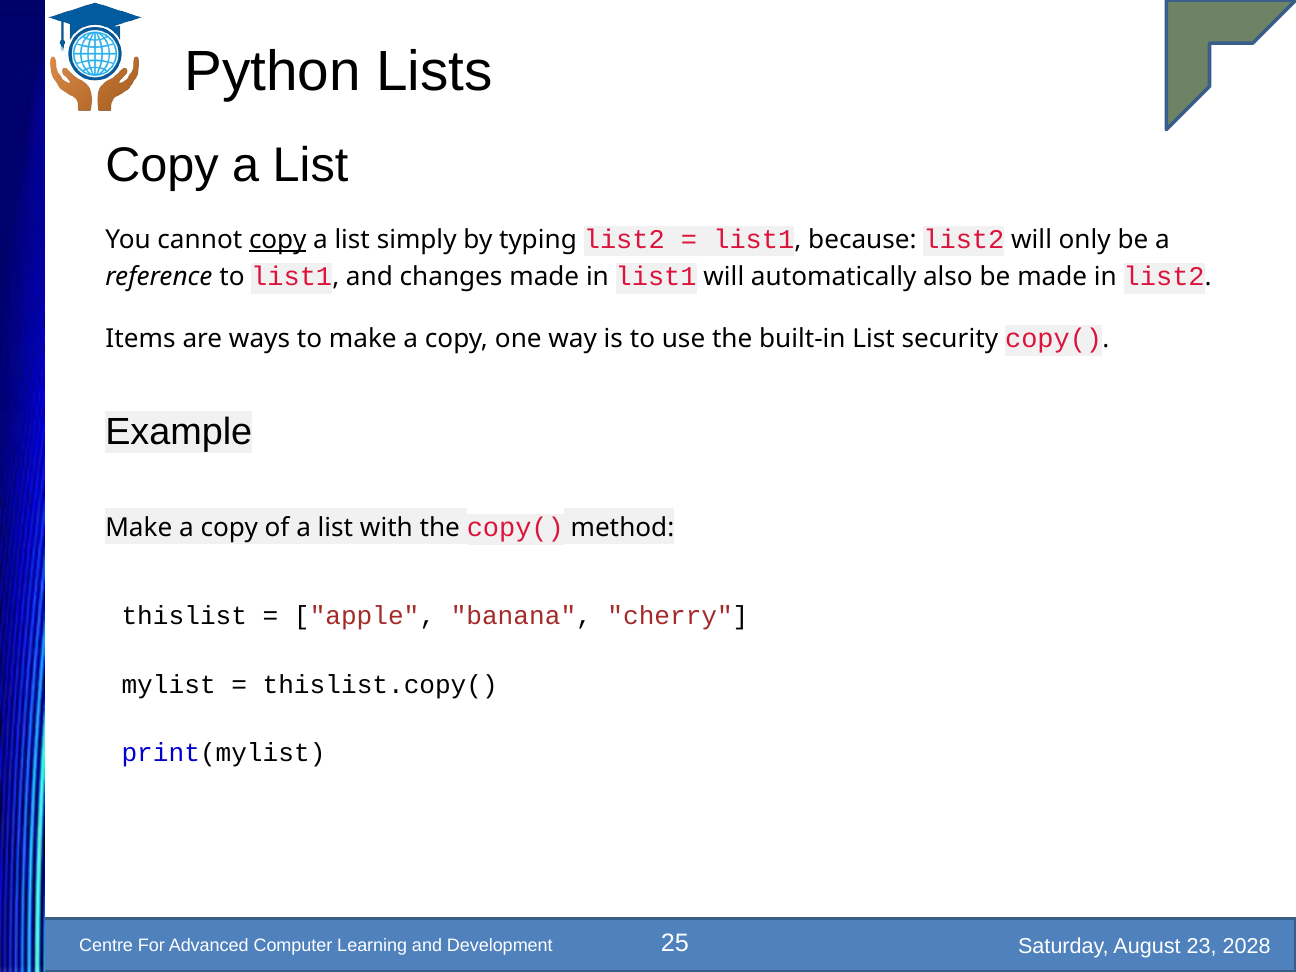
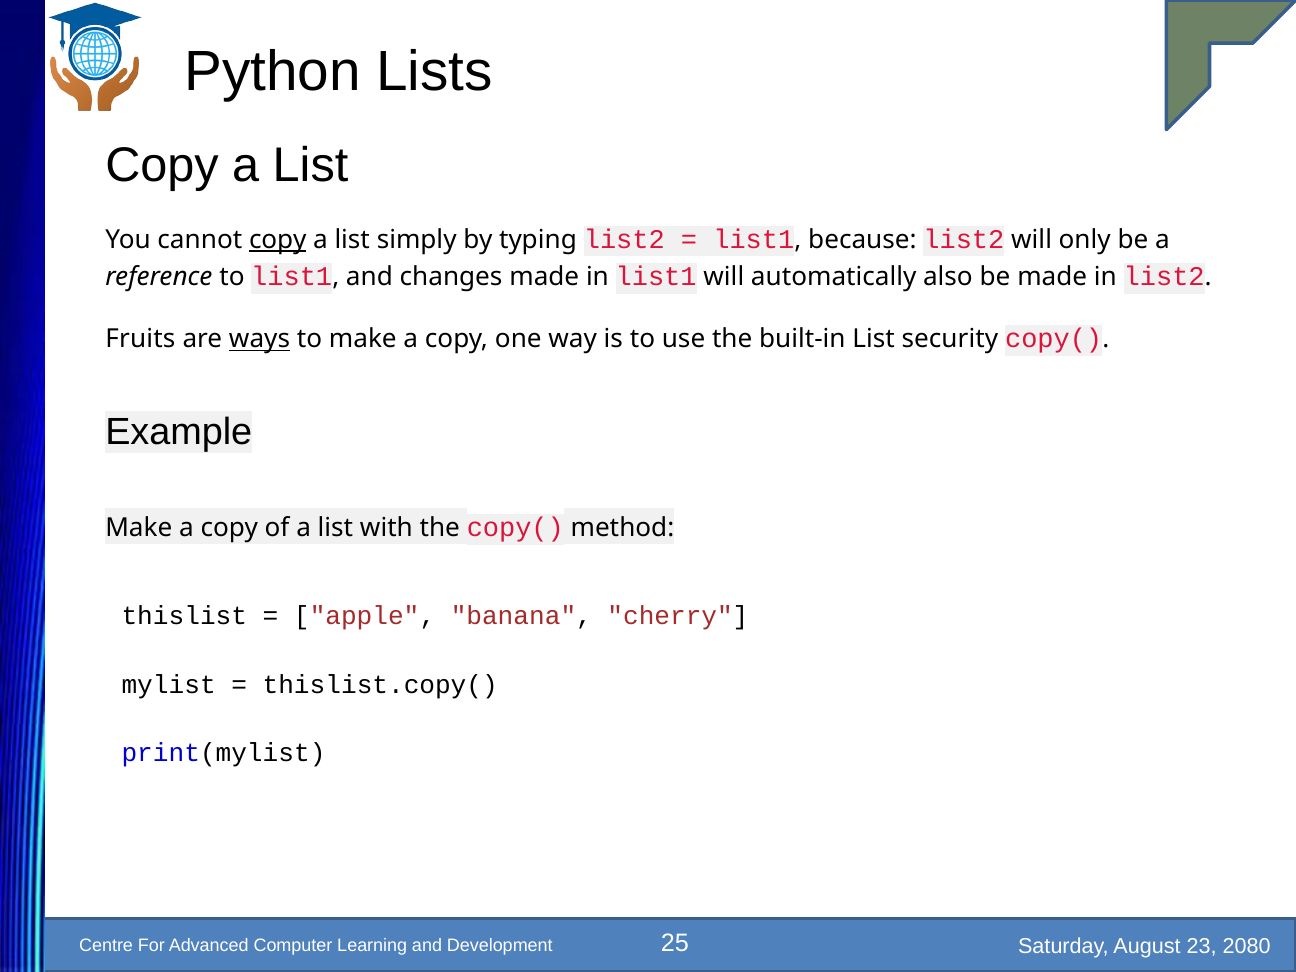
Items: Items -> Fruits (140, 339)
ways underline: none -> present (259, 339)
2028: 2028 -> 2080 (1247, 946)
